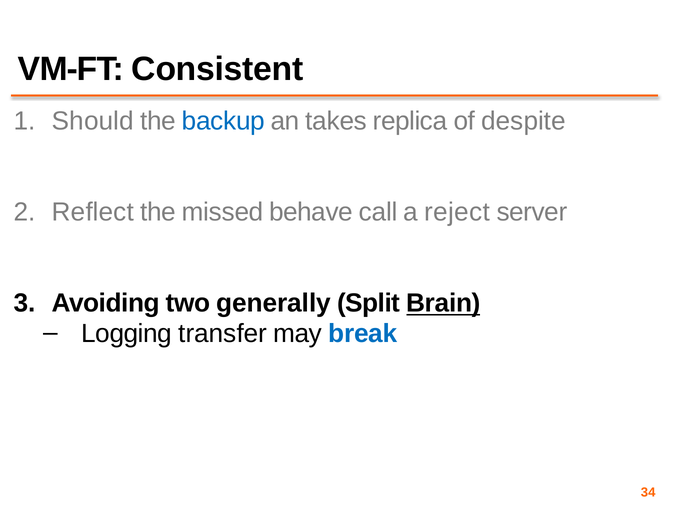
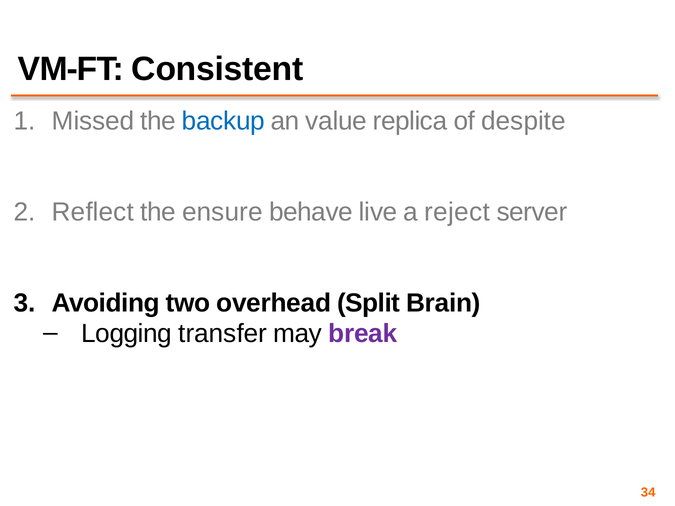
Should: Should -> Missed (93, 121)
takes: takes -> value (336, 121)
missed: missed -> ensure (222, 212)
call: call -> live (378, 212)
generally: generally -> overhead (274, 303)
Brain underline: present -> none (443, 303)
break colour: blue -> purple (363, 334)
